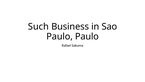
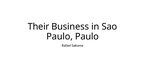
Such: Such -> Their (38, 26)
